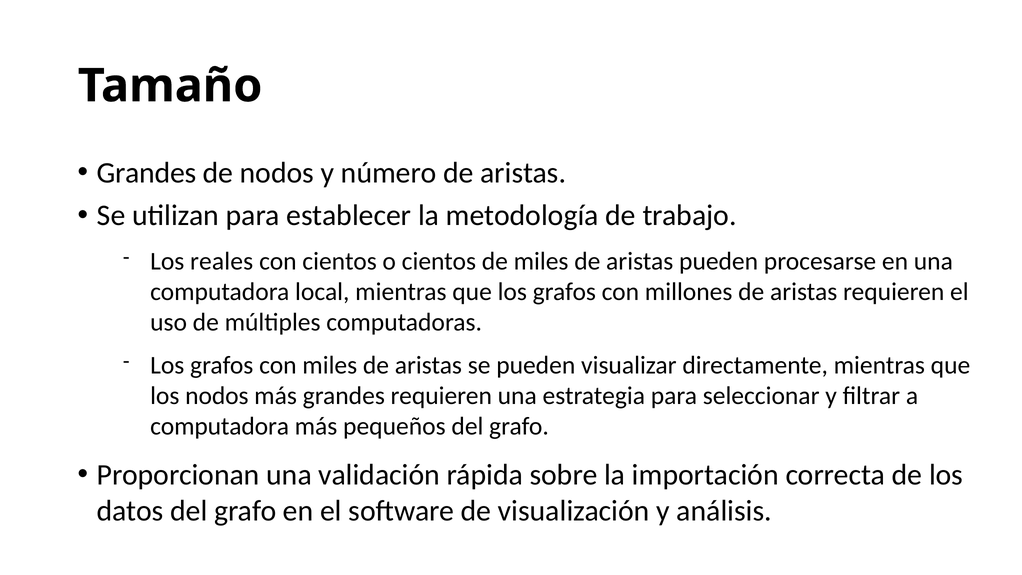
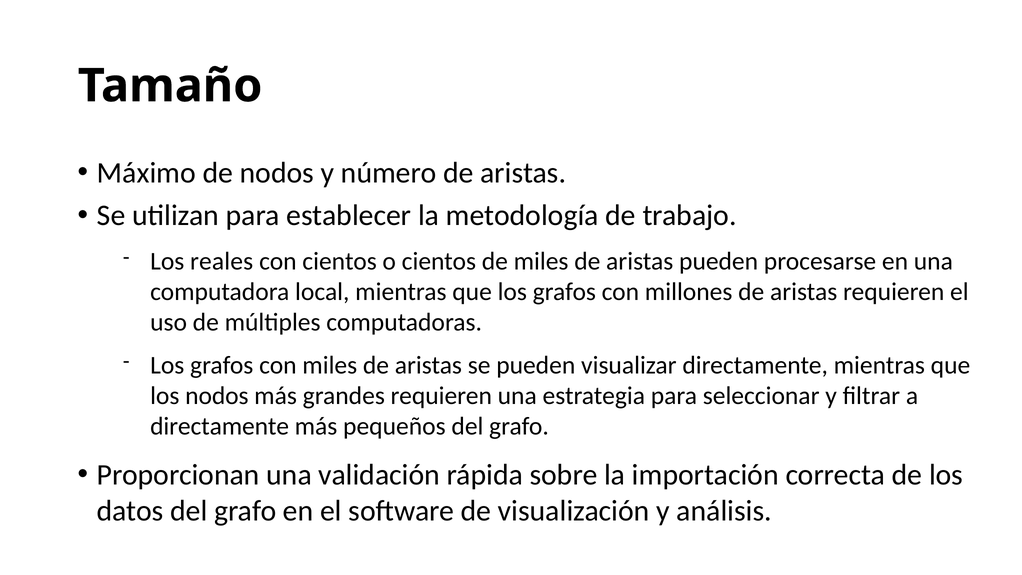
Grandes: Grandes -> Máximo (146, 173)
computadora: computadora -> directamente (220, 426)
